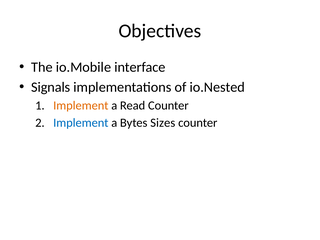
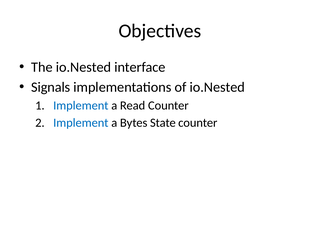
The io.Mobile: io.Mobile -> io.Nested (84, 67)
Implement colour: orange -> blue (81, 105)
Sizes: Sizes -> State (163, 123)
